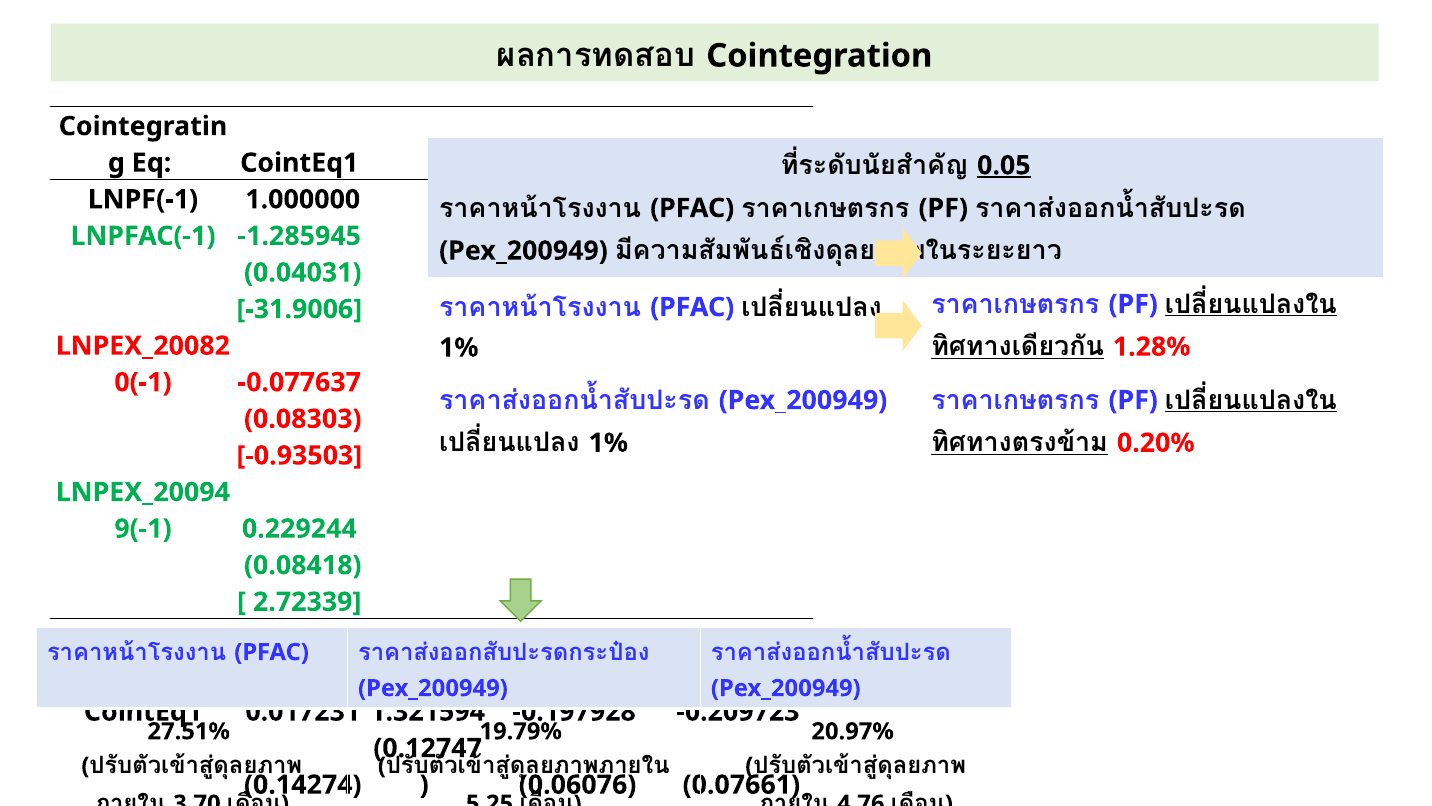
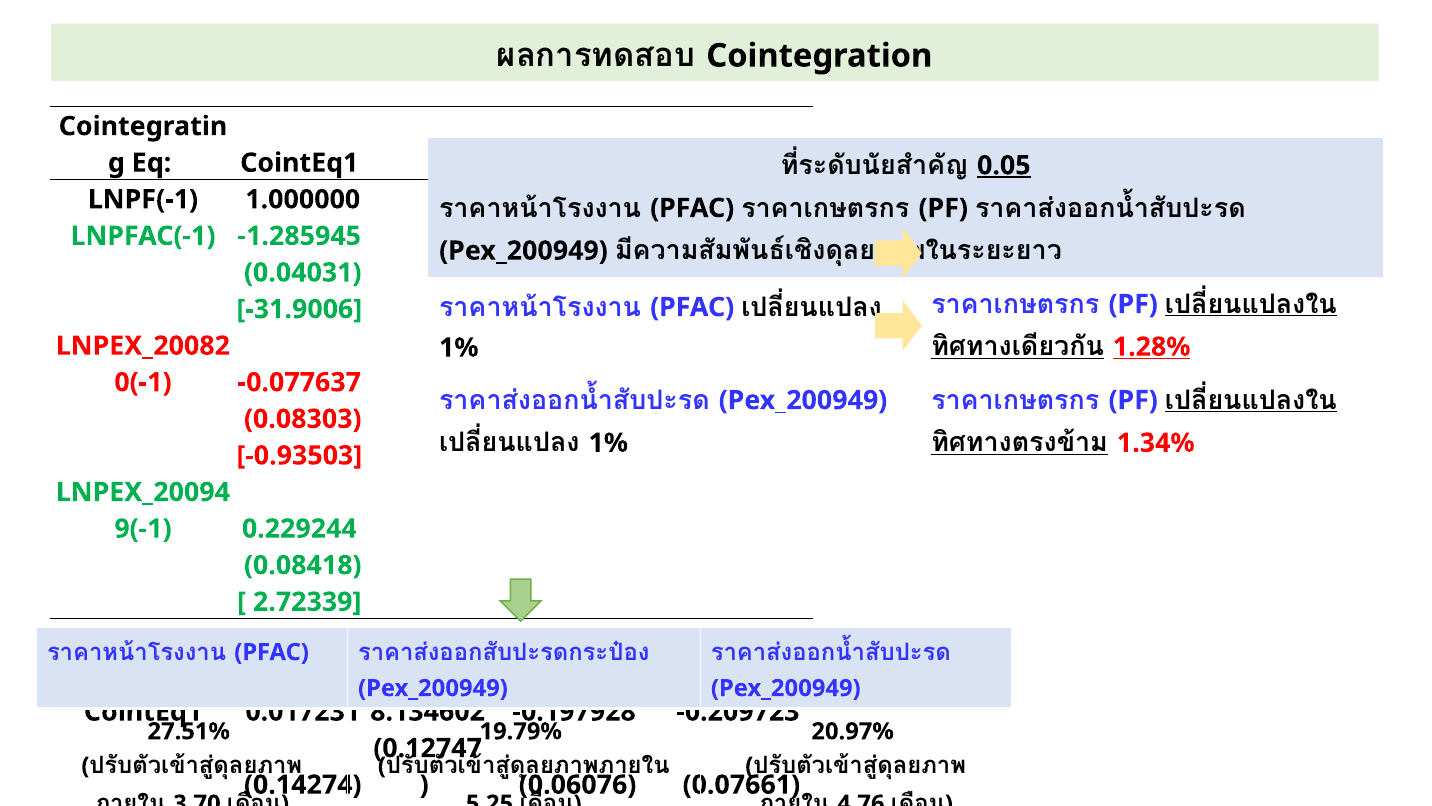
1.28% underline: none -> present (1152, 347)
0.20%: 0.20% -> 1.34% (1156, 443)
1.321594: 1.321594 -> 8.134602 (428, 711)
